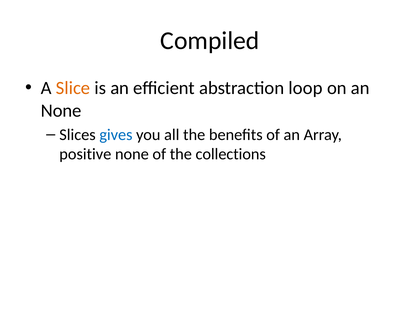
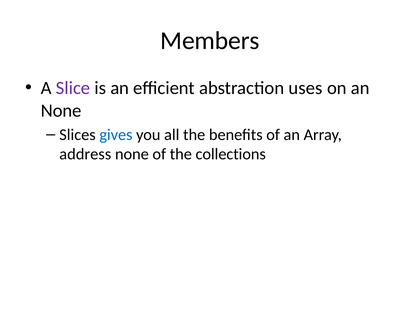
Compiled: Compiled -> Members (210, 41)
Slice colour: orange -> purple (73, 88)
loop: loop -> uses (305, 88)
positive: positive -> address (85, 154)
